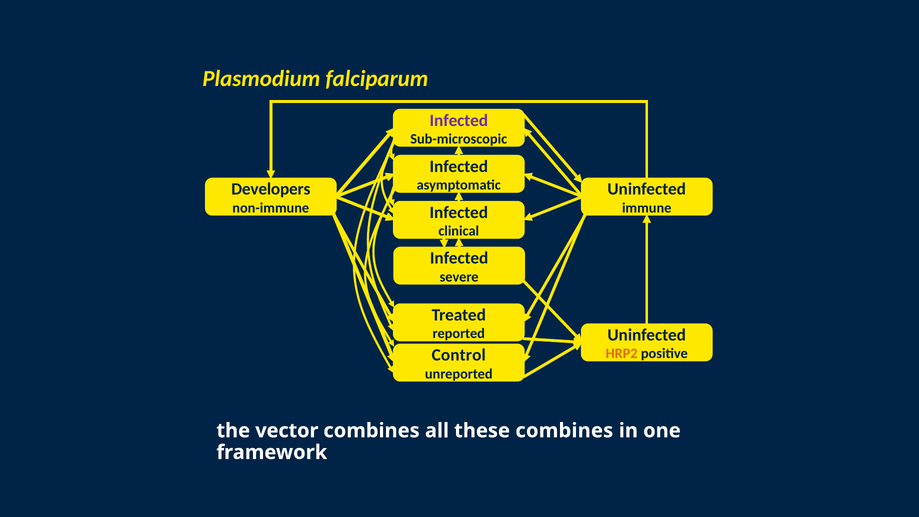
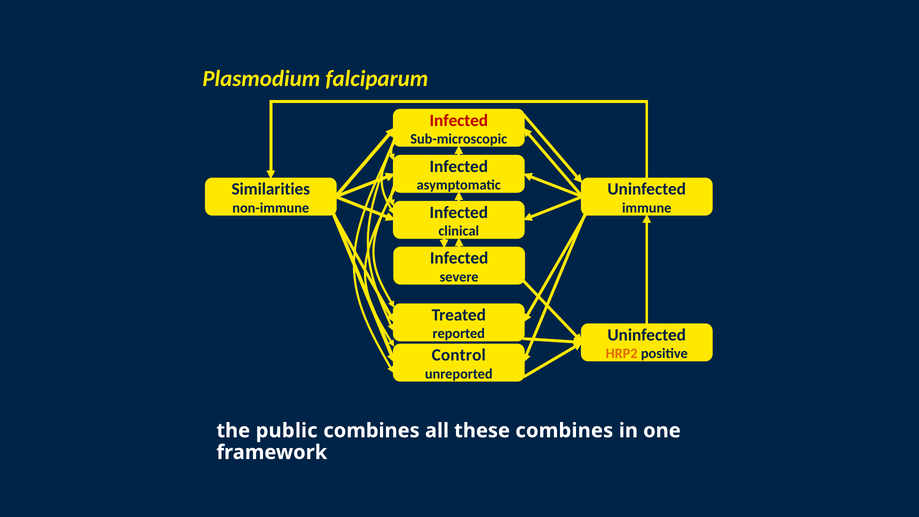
Infected colour: purple -> red (459, 120)
Developers: Developers -> Similarities (271, 189)
vector: vector -> public (287, 431)
